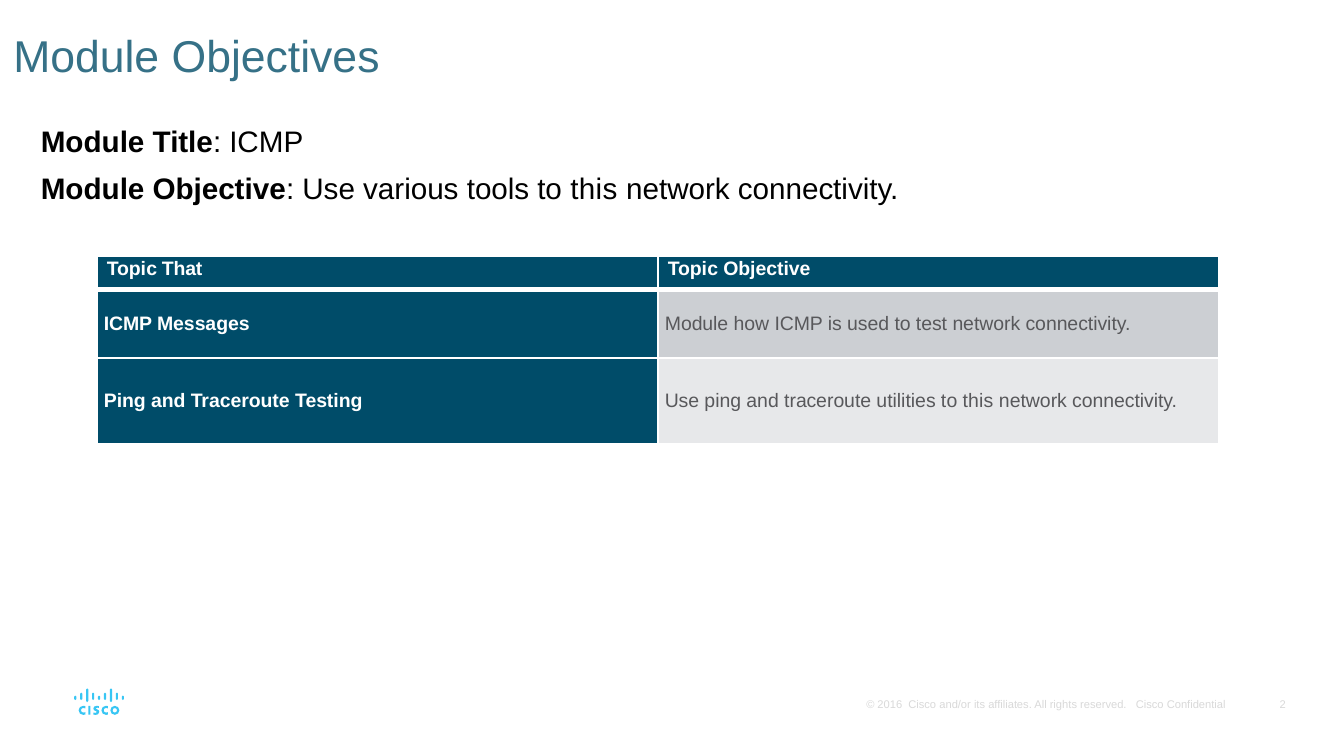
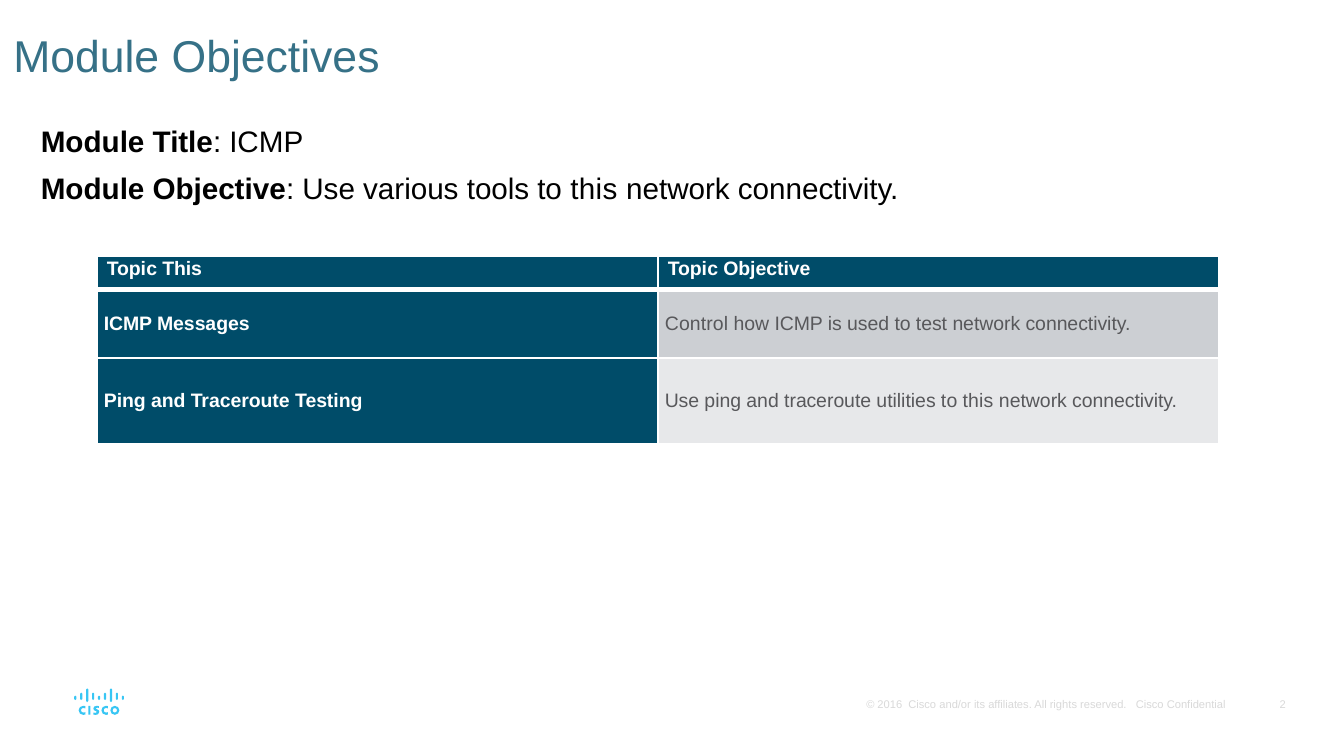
Topic That: That -> This (182, 269)
Messages Module: Module -> Control (696, 324)
